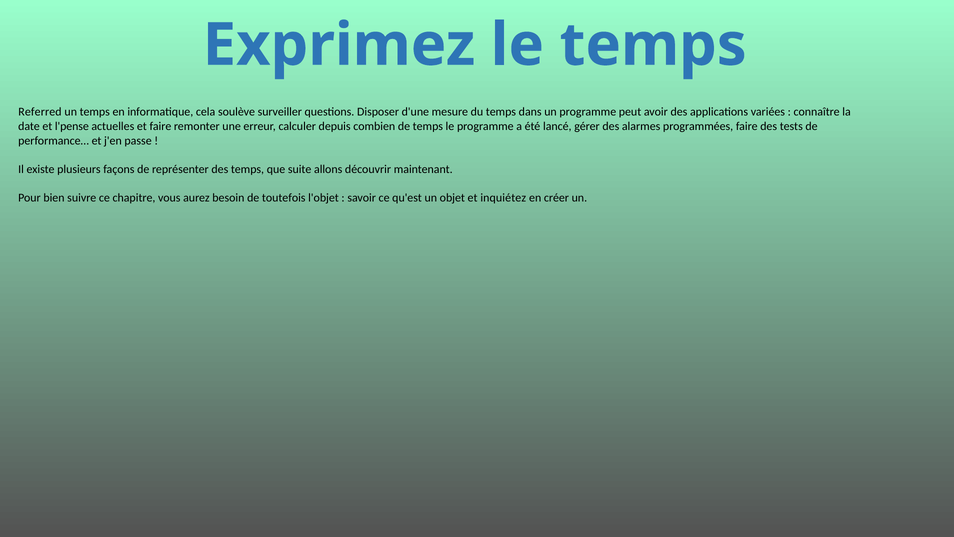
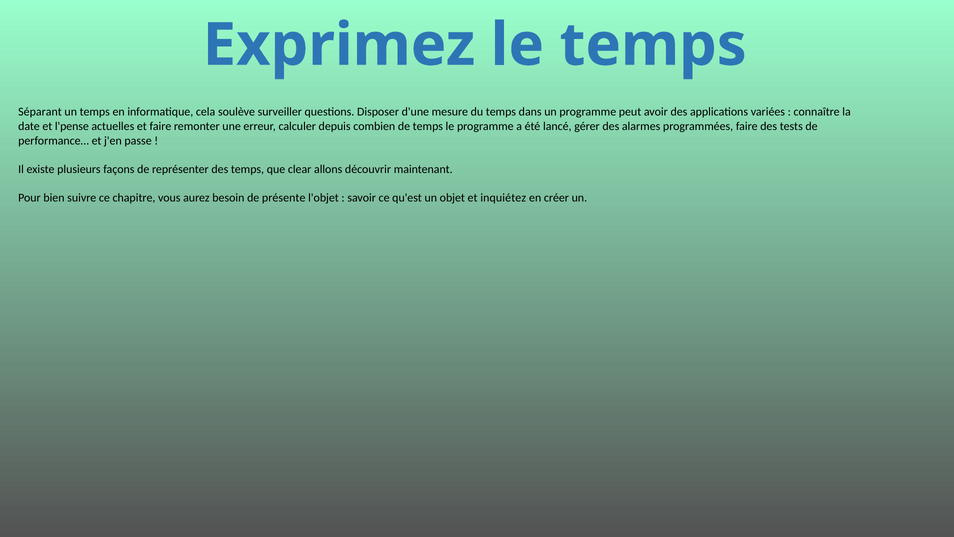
Referred: Referred -> Séparant (40, 112)
suite: suite -> clear (300, 169)
toutefois: toutefois -> présente (284, 198)
